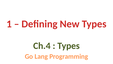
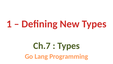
Ch.4: Ch.4 -> Ch.7 (42, 45)
